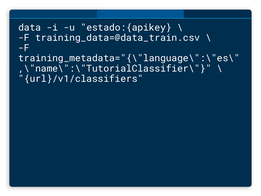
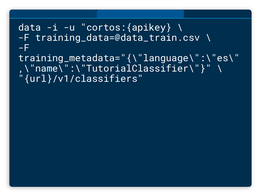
estado:{apikey: estado:{apikey -> cortos:{apikey (126, 27)
